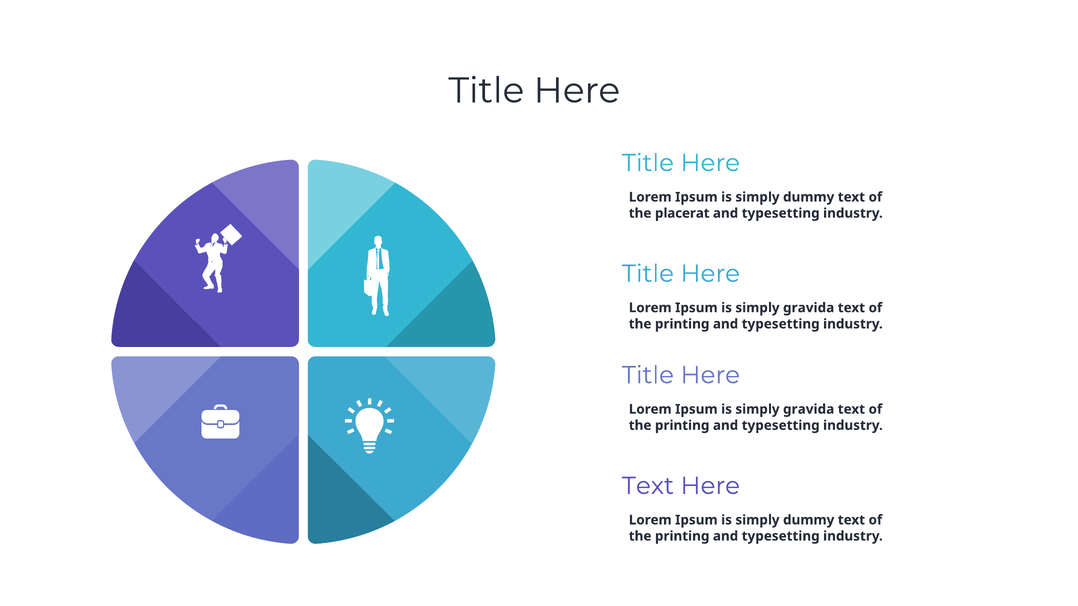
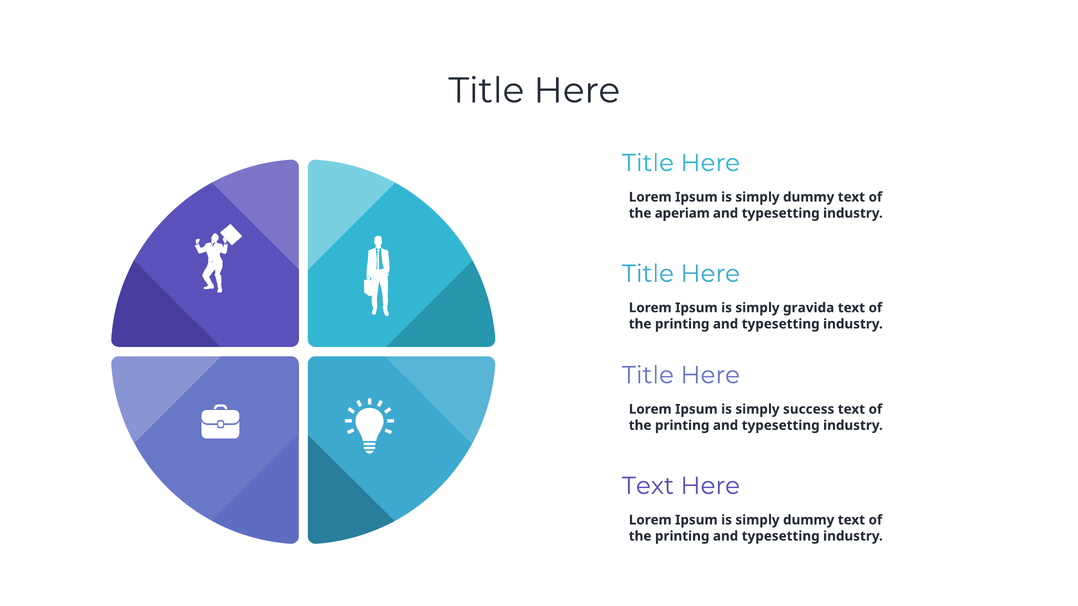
placerat: placerat -> aperiam (682, 213)
gravida: gravida -> success (809, 409)
